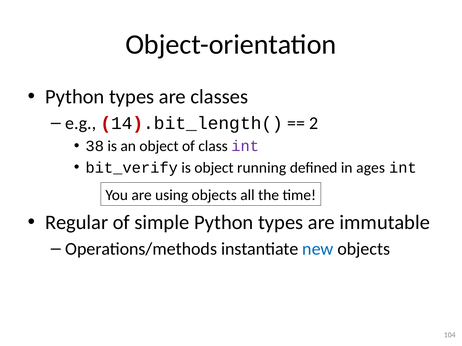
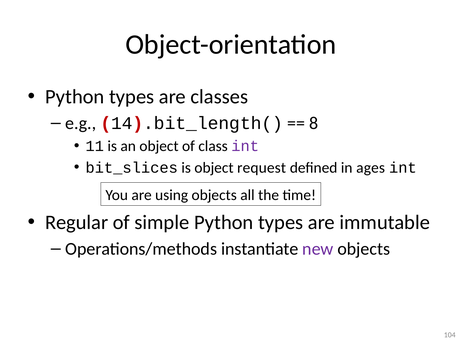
2: 2 -> 8 (314, 123)
38: 38 -> 11 (95, 146)
bit_verify: bit_verify -> bit_slices (132, 168)
running: running -> request (262, 168)
new colour: blue -> purple (318, 249)
